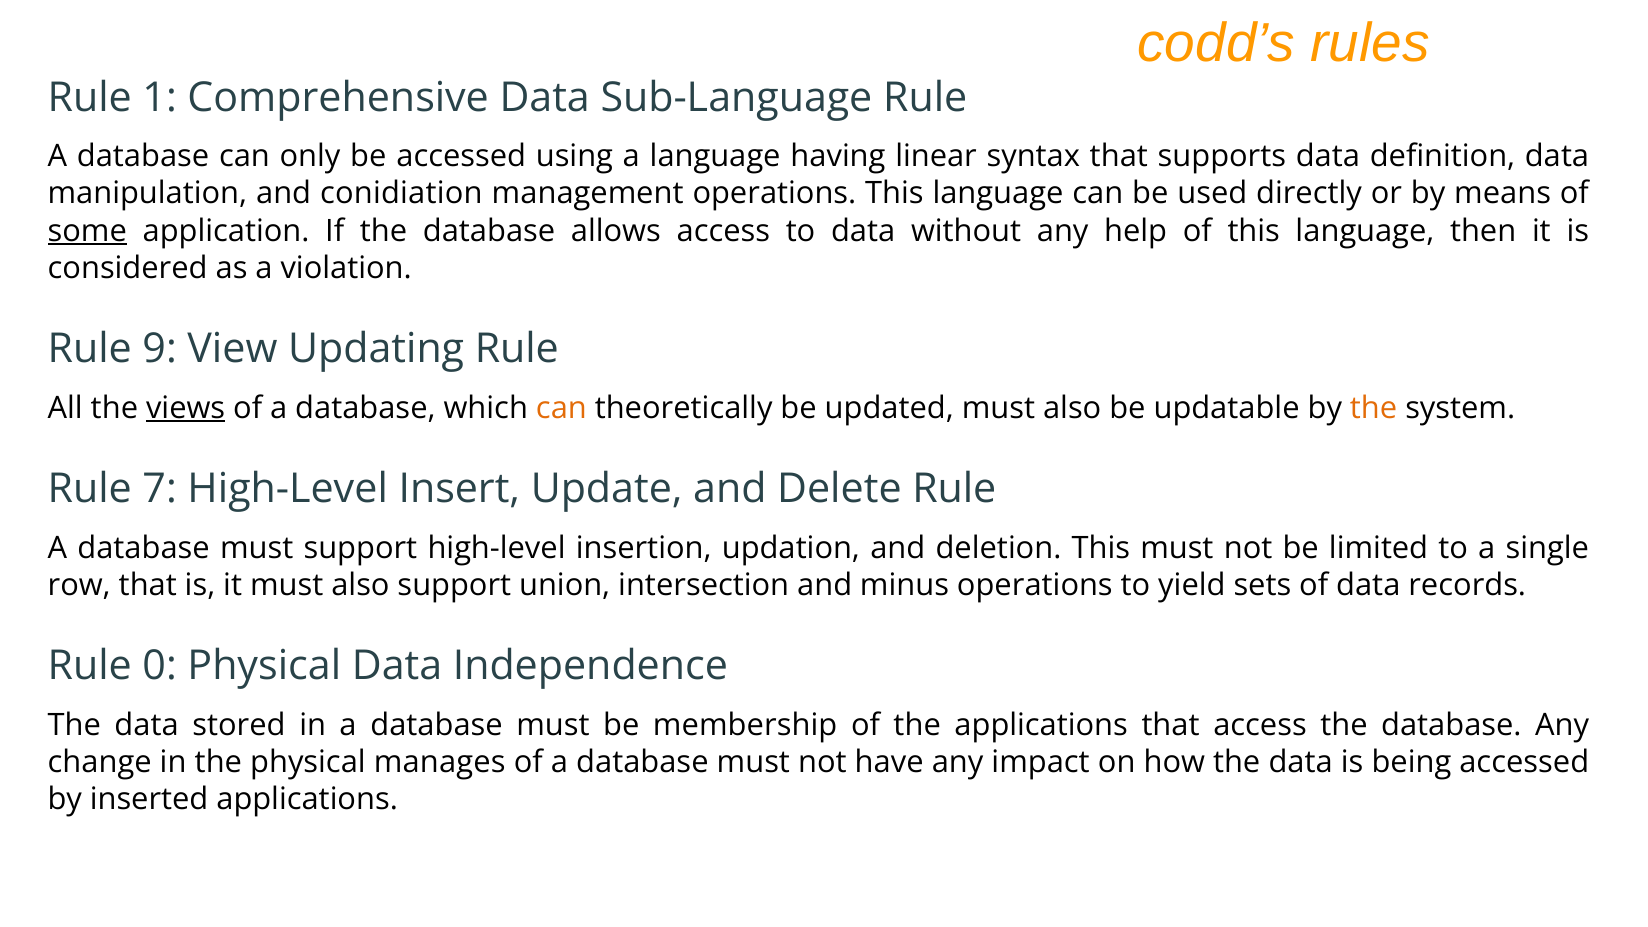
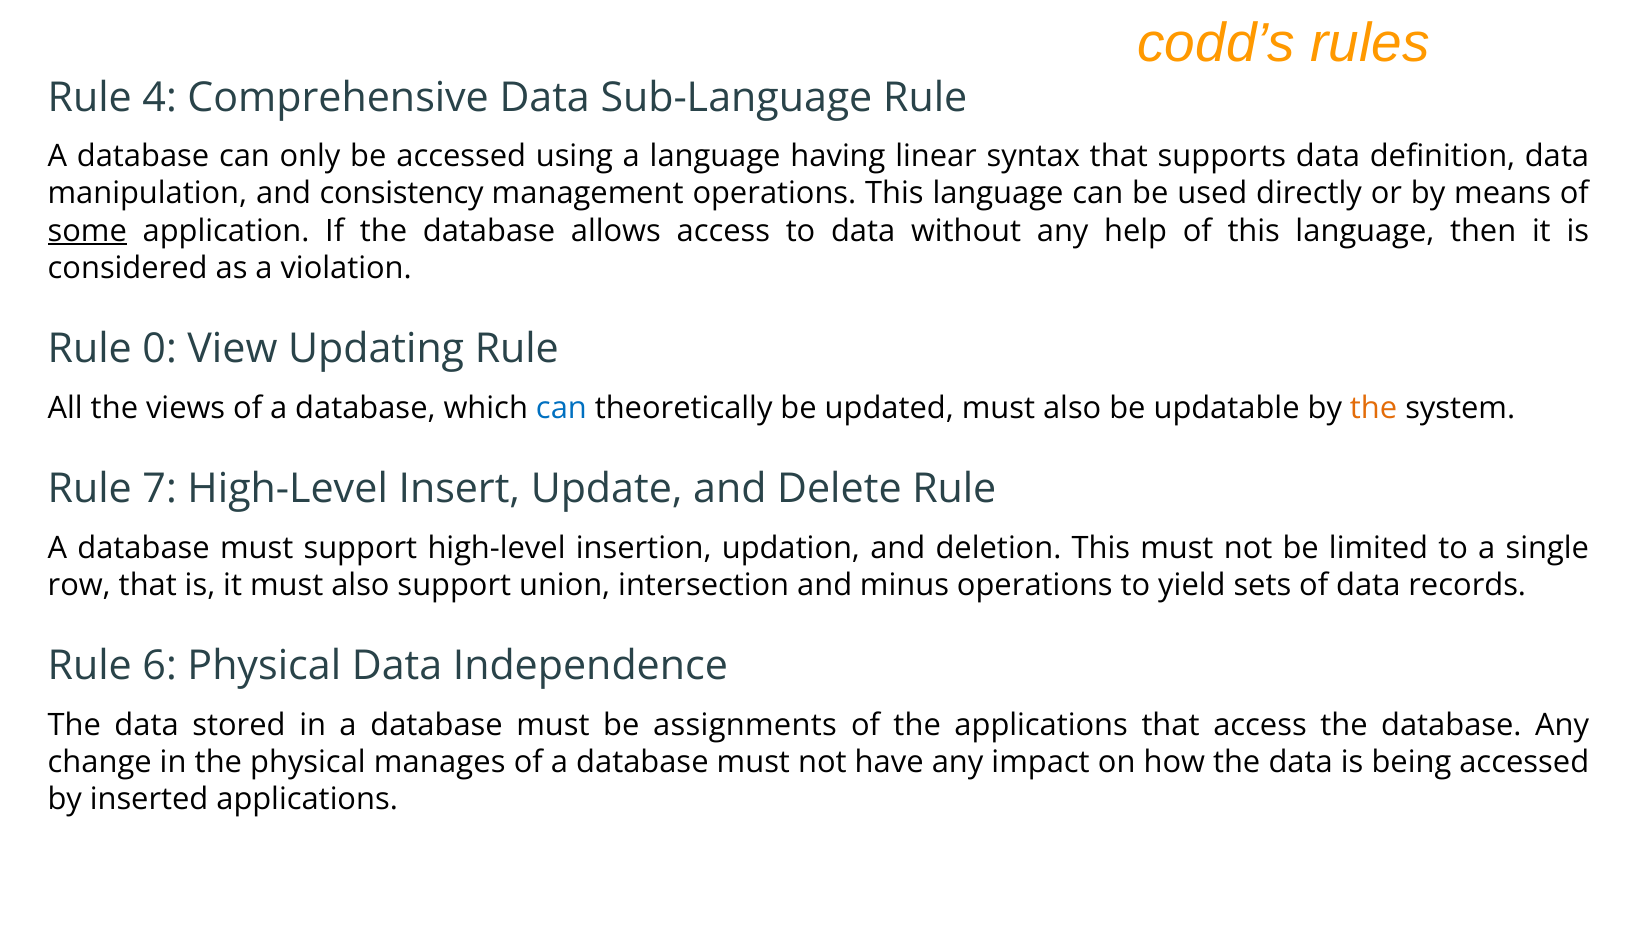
1: 1 -> 4 (160, 98)
conidiation: conidiation -> consistency (402, 194)
9: 9 -> 0 (160, 349)
views underline: present -> none (186, 408)
can colour: orange -> blue (561, 408)
0: 0 -> 6 (160, 666)
membership: membership -> assignments (745, 725)
